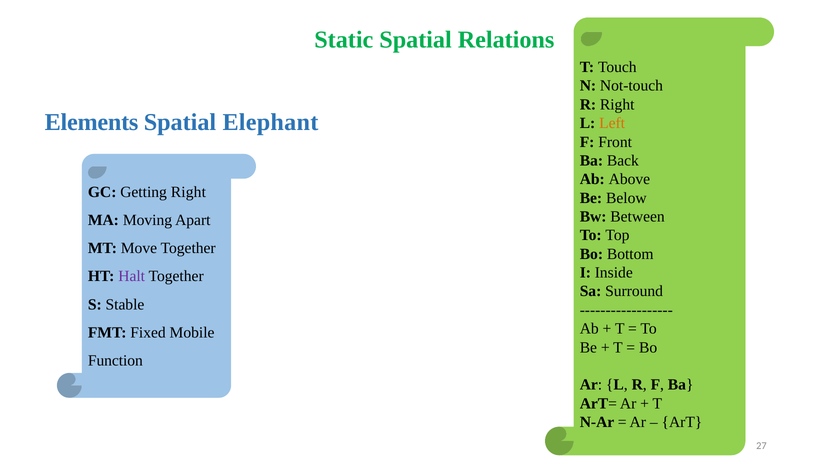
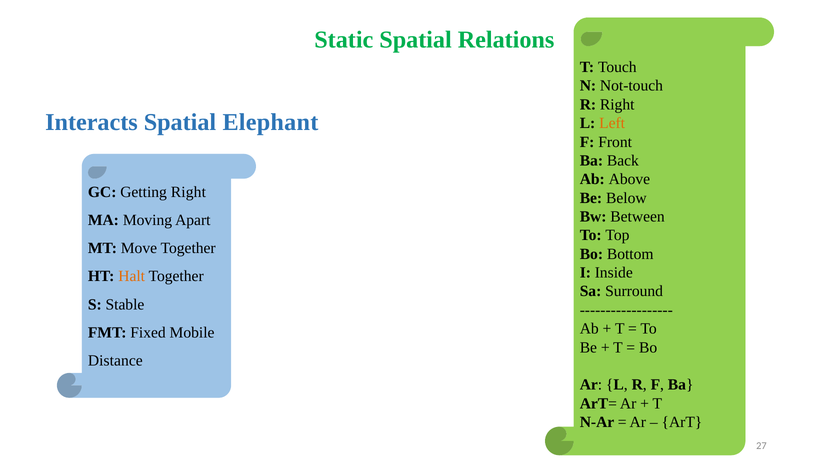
Elements: Elements -> Interacts (91, 122)
Halt colour: purple -> orange (132, 276)
Function: Function -> Distance (115, 360)
